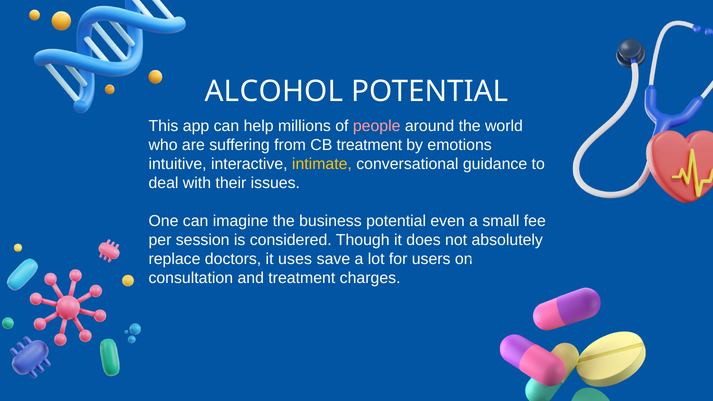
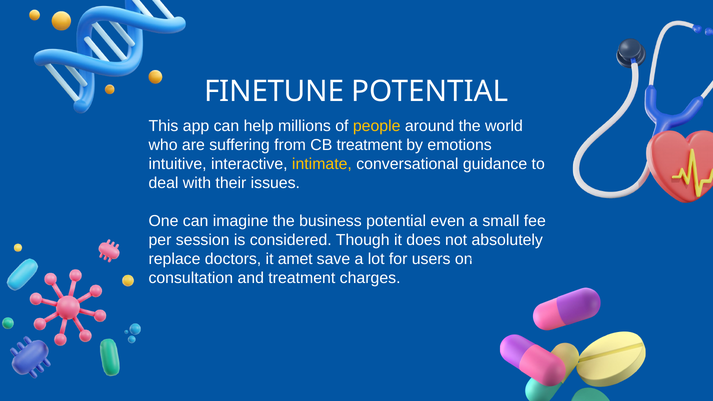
ALCOHOL: ALCOHOL -> FINETUNE (274, 91)
people colour: pink -> yellow (377, 126)
it uses: uses -> amet (295, 259)
